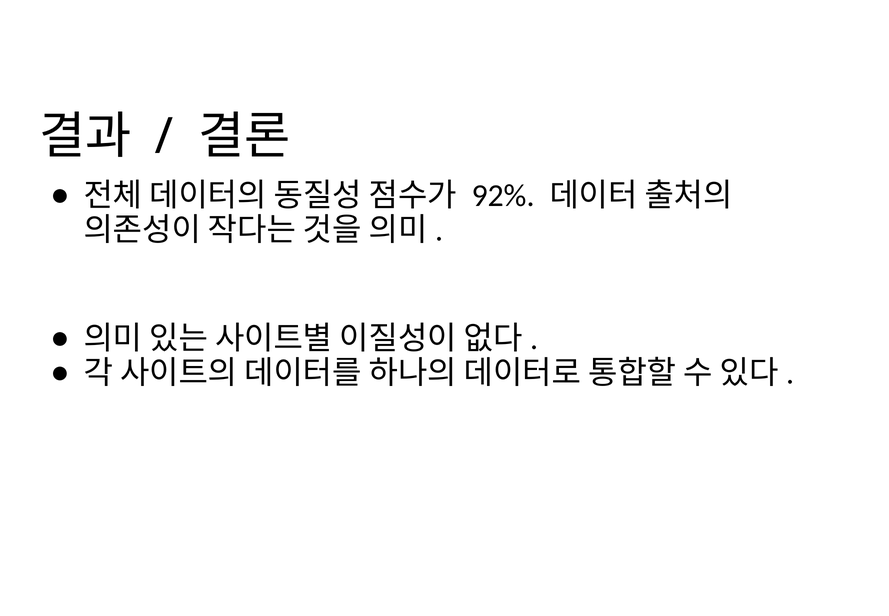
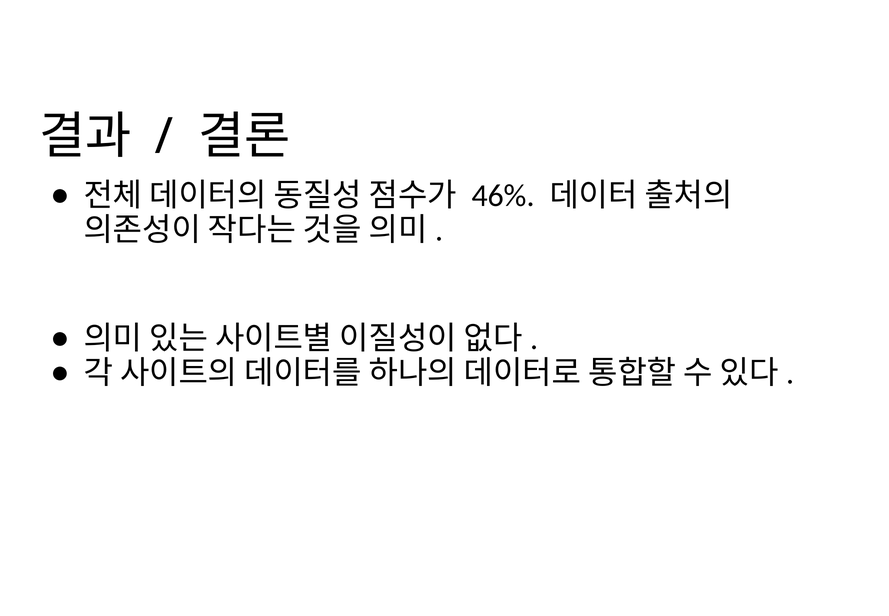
92%: 92% -> 46% (503, 196)
